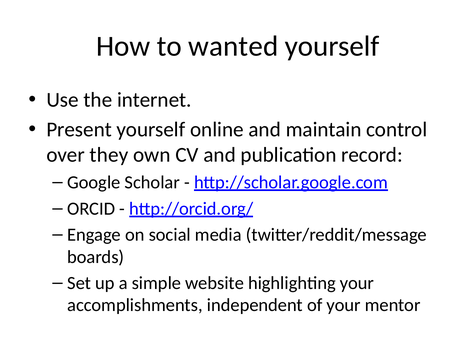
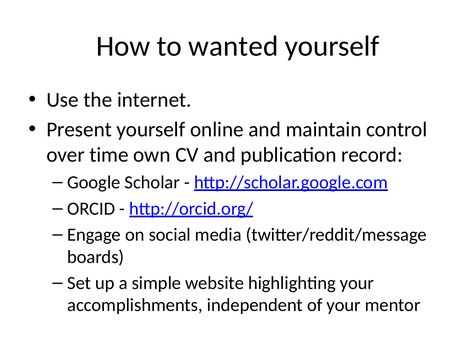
they: they -> time (109, 155)
